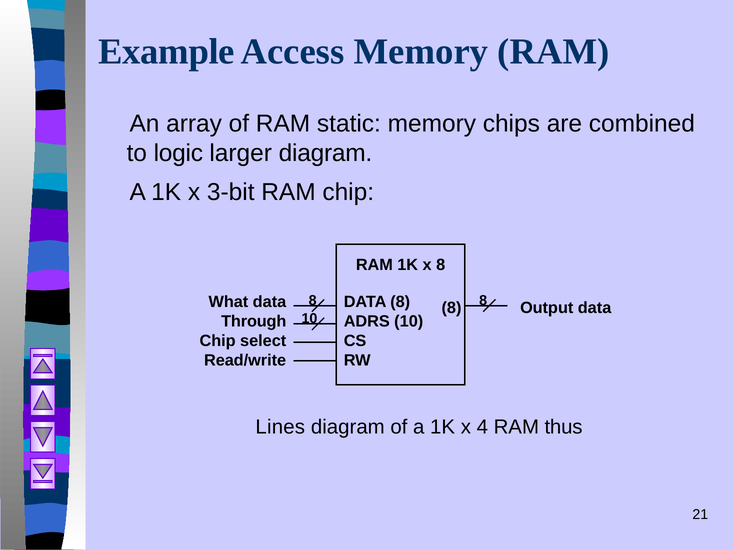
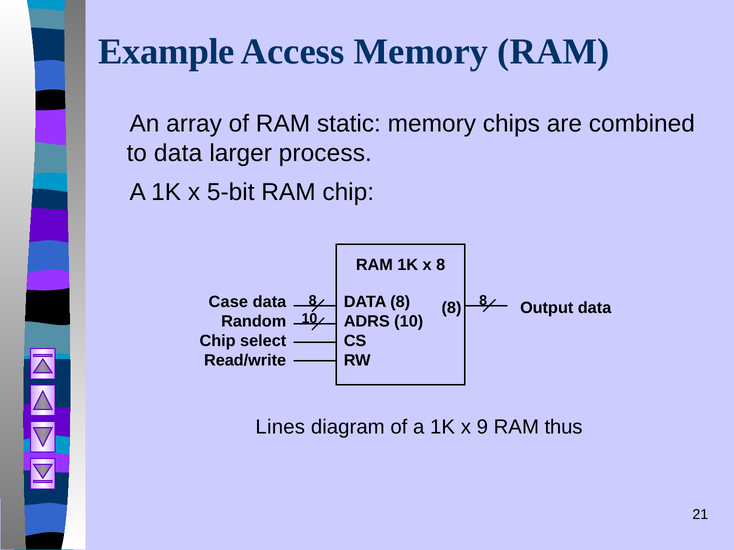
to logic: logic -> data (178, 153)
larger diagram: diagram -> process (325, 153)
3-bit: 3-bit -> 5-bit (231, 193)
What: What -> Case (228, 302)
Through: Through -> Random (254, 322)
4: 4 -> 9 (482, 427)
